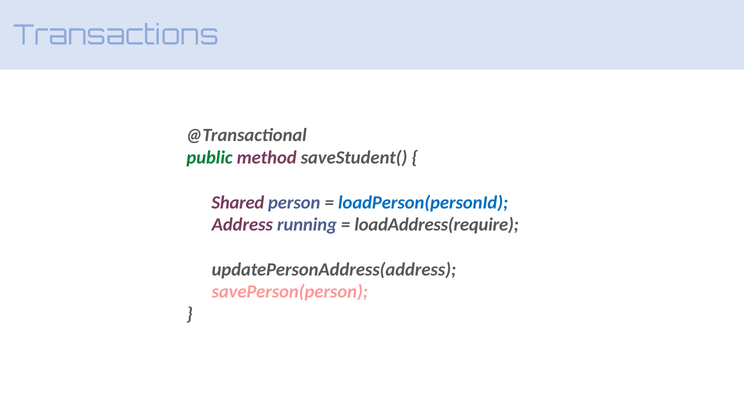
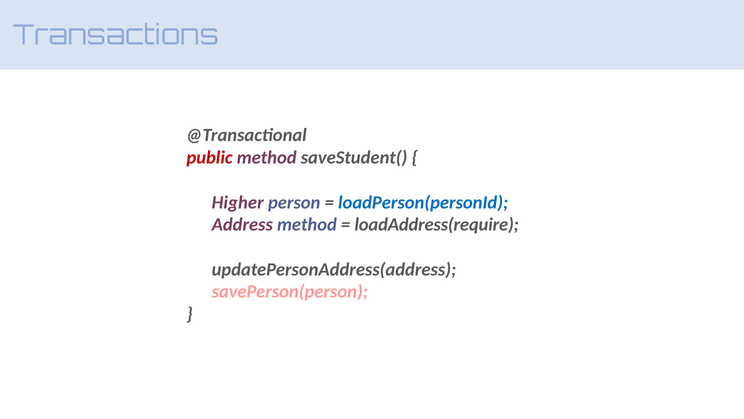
public colour: green -> red (210, 158)
Shared: Shared -> Higher (238, 202)
Address running: running -> method (307, 224)
